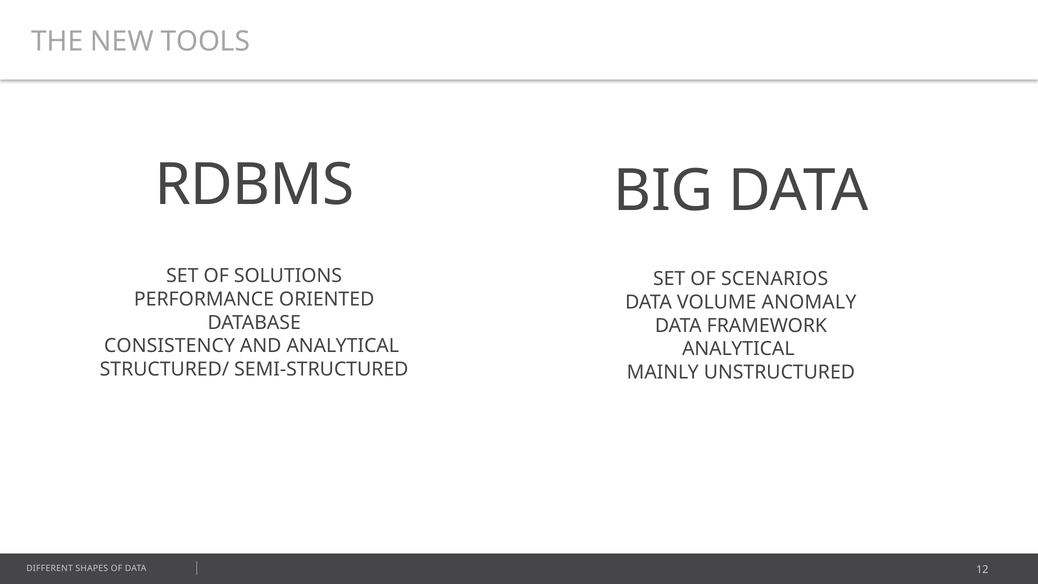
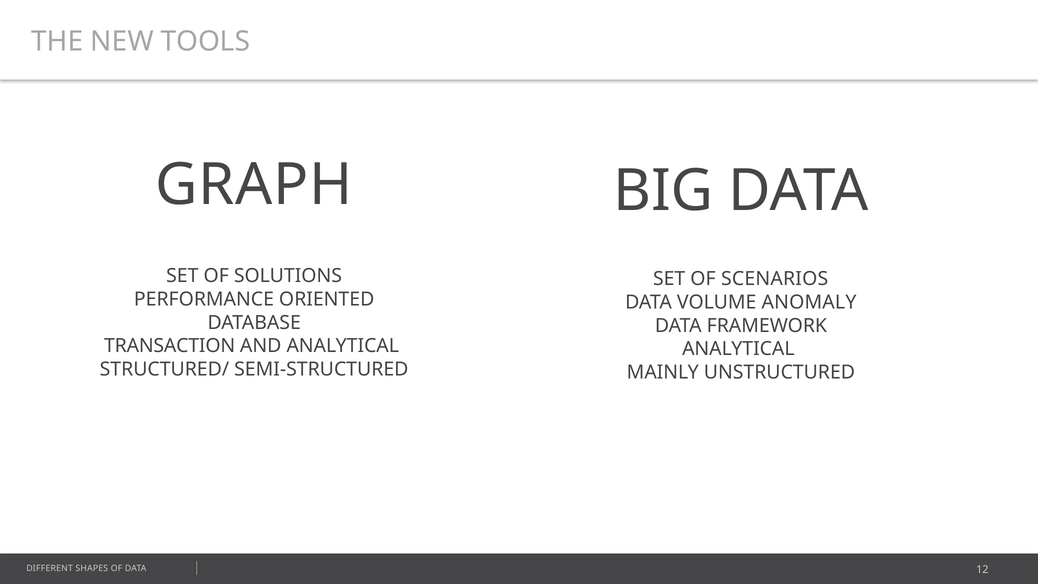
RDBMS: RDBMS -> GRAPH (254, 185)
CONSISTENCY: CONSISTENCY -> TRANSACTION (170, 346)
